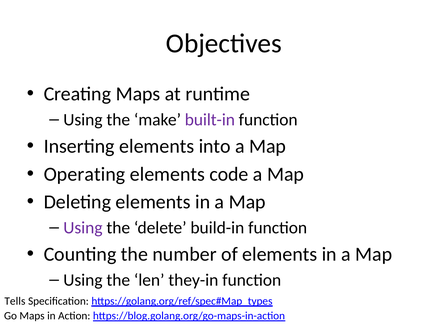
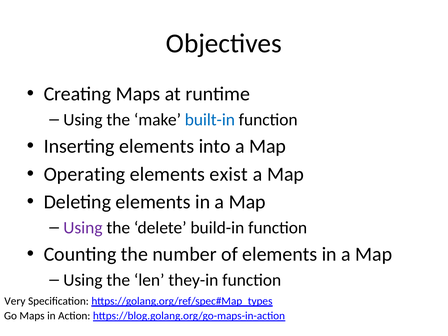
built-in colour: purple -> blue (210, 120)
code: code -> exist (229, 174)
Tells: Tells -> Very (15, 301)
